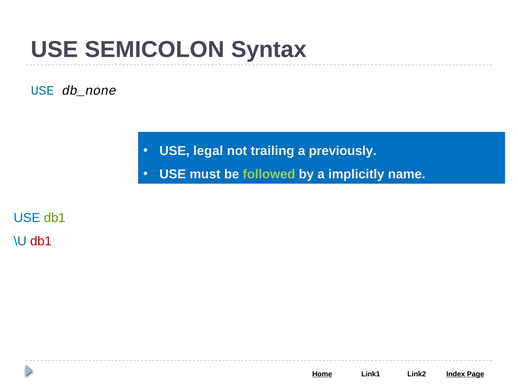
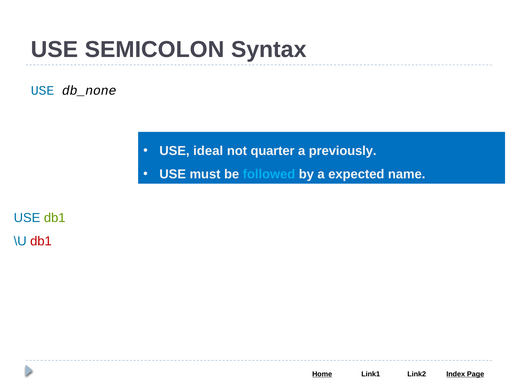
legal: legal -> ideal (208, 151)
trailing: trailing -> quarter (273, 151)
followed colour: light green -> light blue (269, 174)
implicitly: implicitly -> expected (356, 174)
